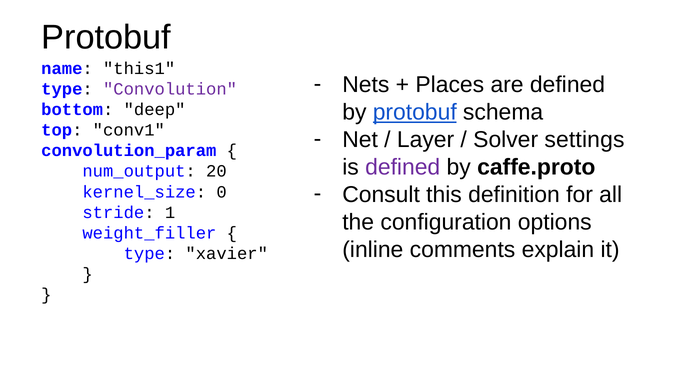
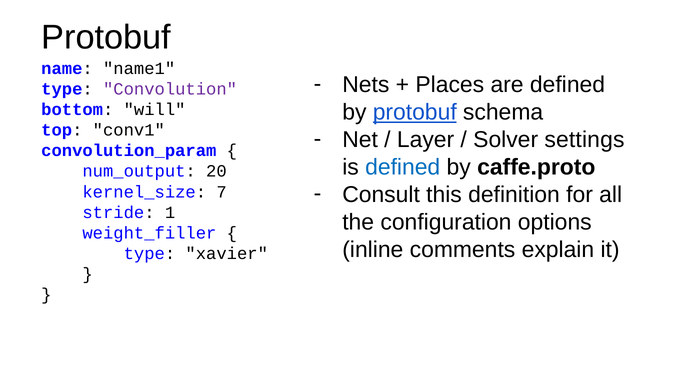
this1: this1 -> name1 (139, 68)
deep: deep -> will (155, 110)
defined colour: purple -> blue (403, 167)
0: 0 -> 7 (222, 192)
